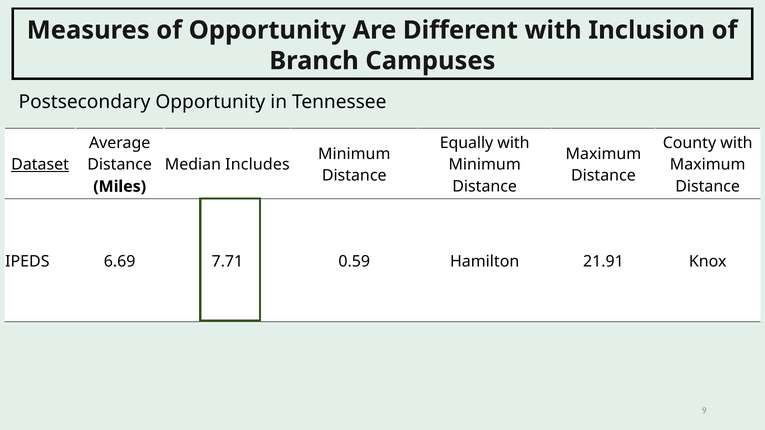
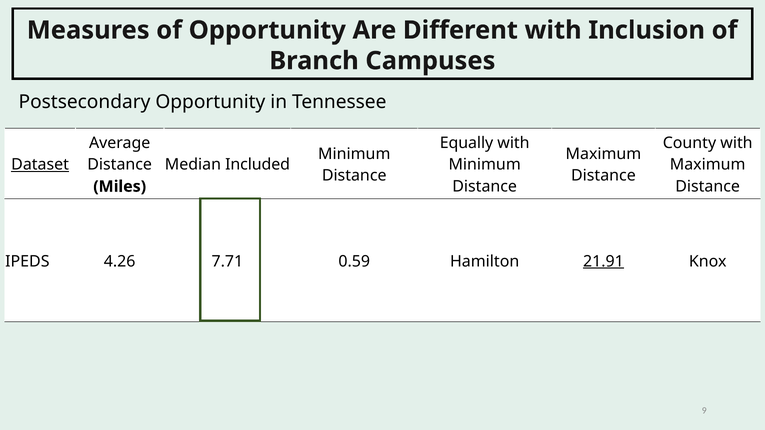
Includes: Includes -> Included (258, 165)
6.69: 6.69 -> 4.26 (120, 262)
21.91 underline: none -> present (603, 262)
